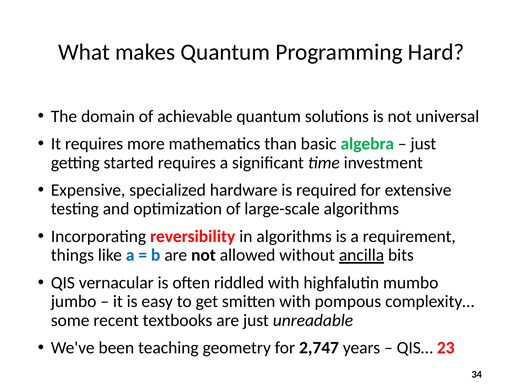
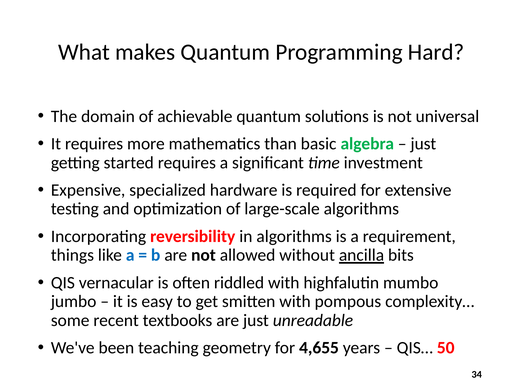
2,747: 2,747 -> 4,655 (319, 348)
23: 23 -> 50 (446, 348)
